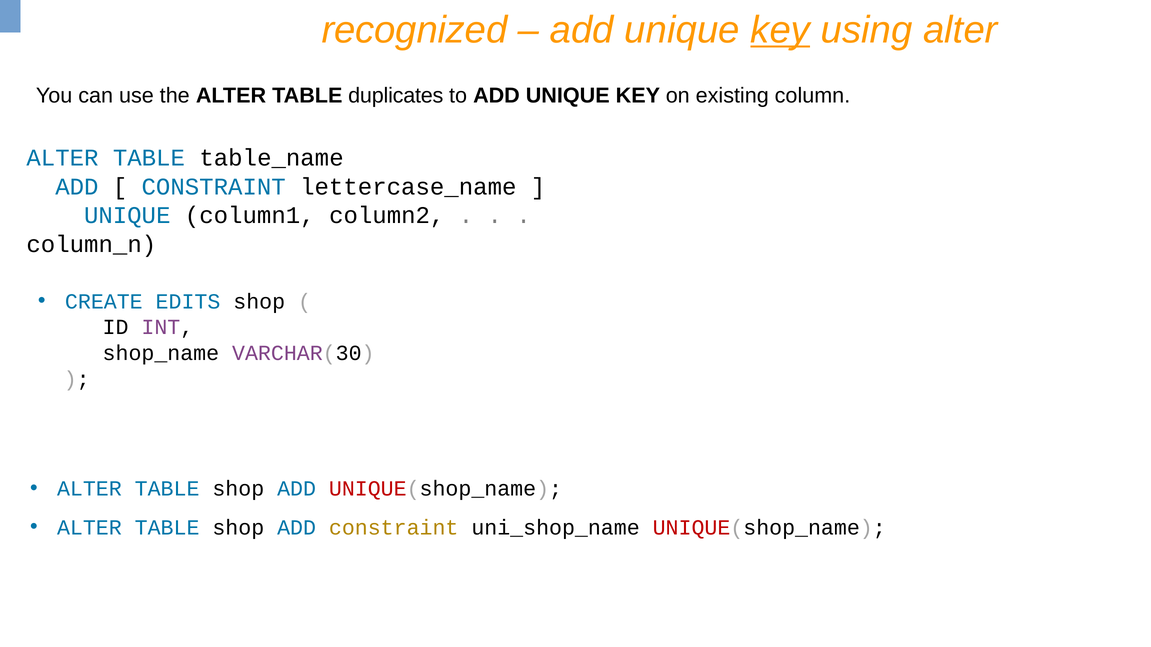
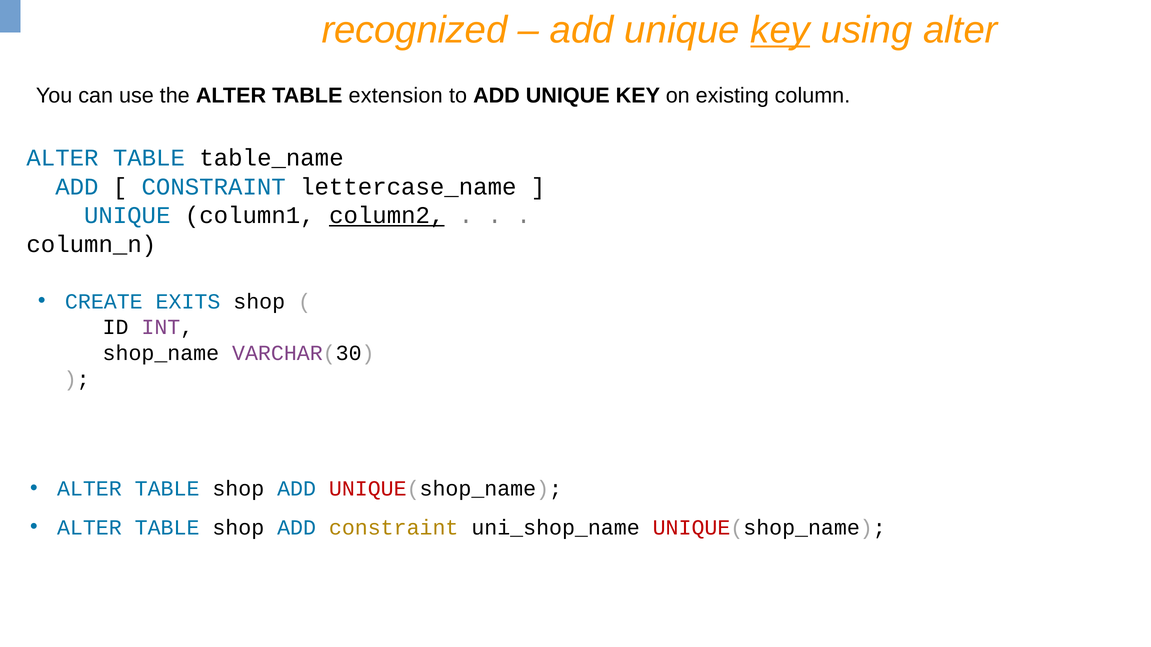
duplicates: duplicates -> extension (396, 96)
column2 underline: none -> present (387, 216)
EDITS: EDITS -> EXITS (188, 302)
